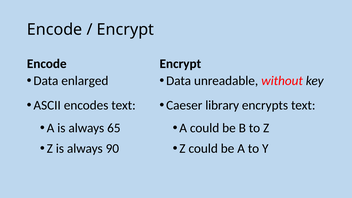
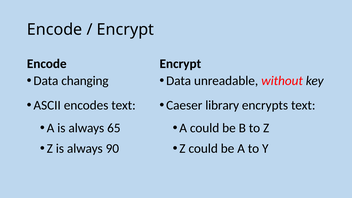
enlarged: enlarged -> changing (85, 81)
